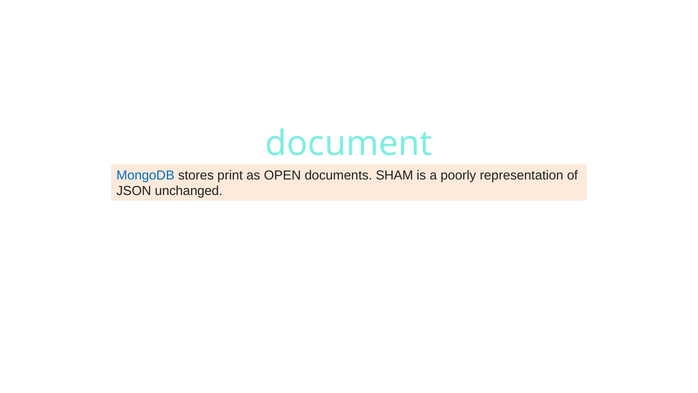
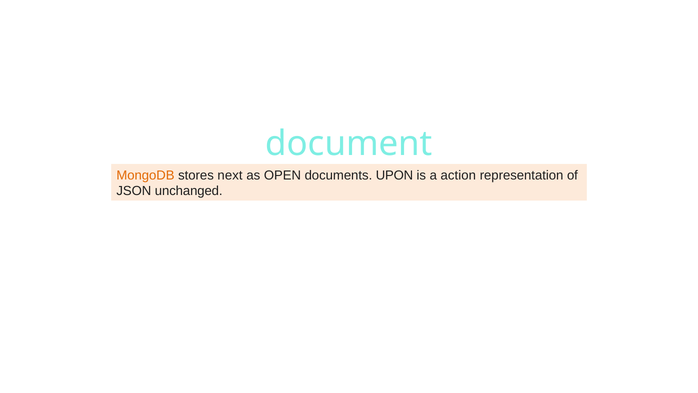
MongoDB colour: blue -> orange (145, 175)
print: print -> next (230, 175)
SHAM: SHAM -> UPON (394, 175)
poorly: poorly -> action (458, 175)
